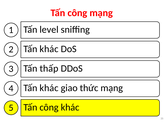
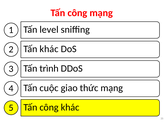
thấp: thấp -> trình (49, 68)
khác: khác -> cuộc (49, 88)
